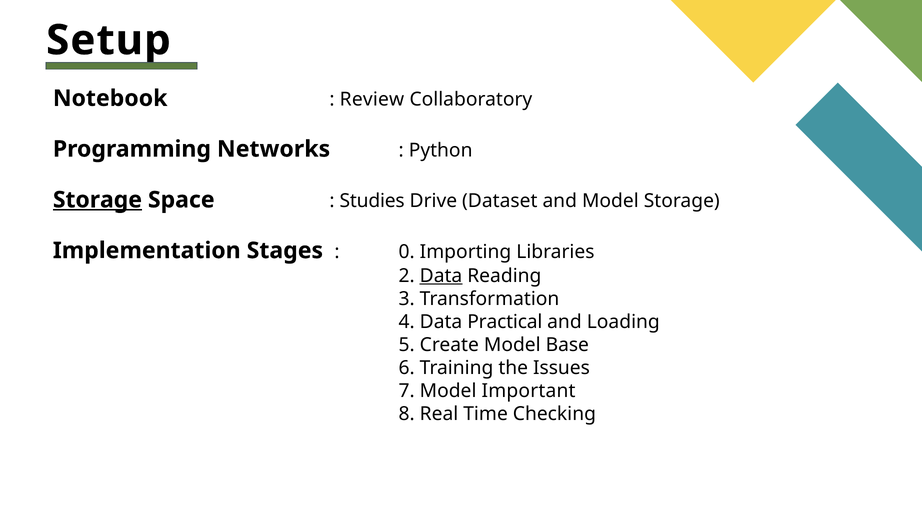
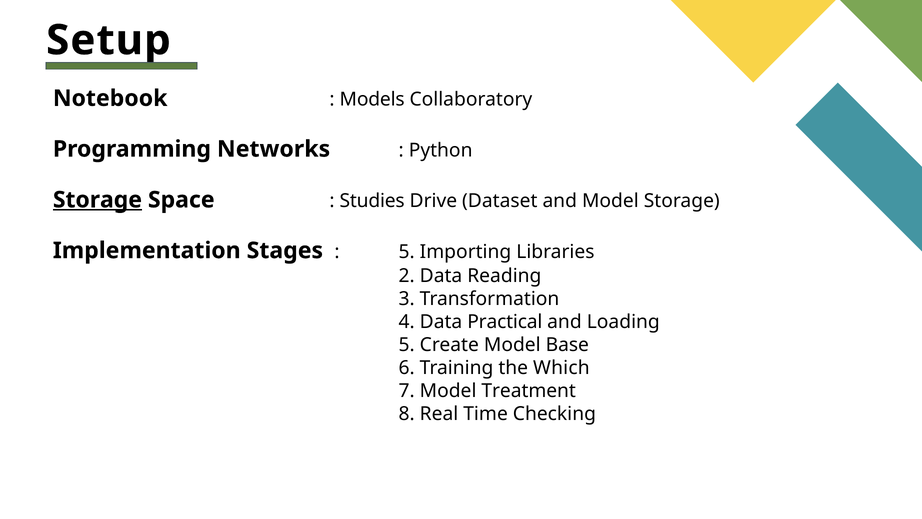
Review: Review -> Models (372, 100)
0: 0 -> 5 (407, 252)
Data underline: present -> none (441, 275)
Issues: Issues -> Which (561, 368)
Important: Important -> Treatment (529, 391)
